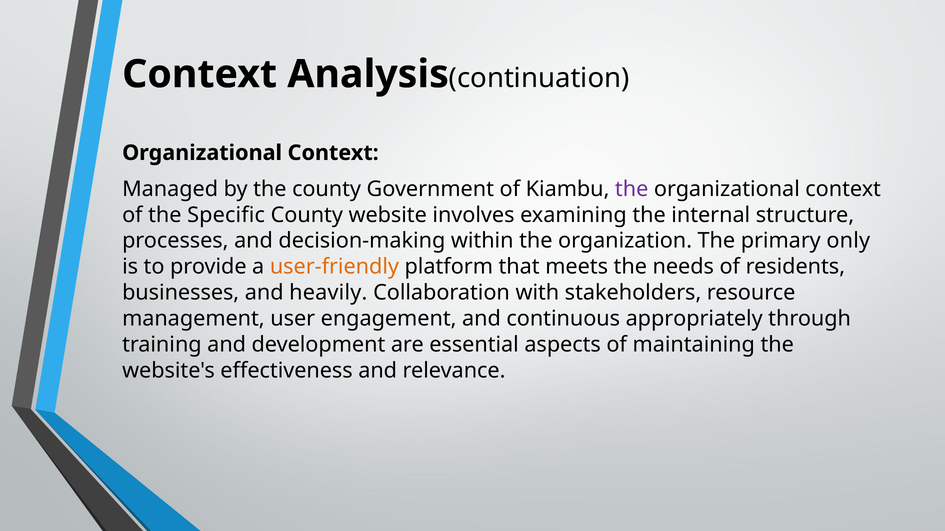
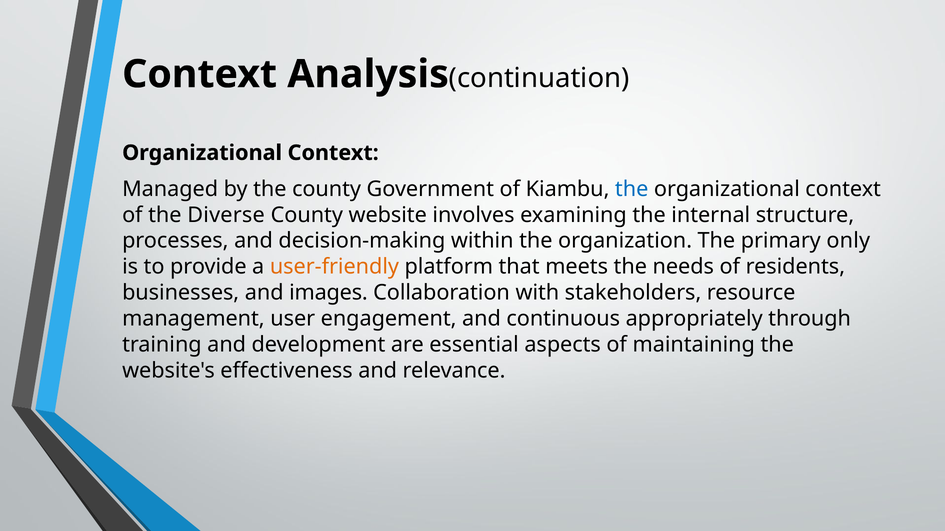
the colour: purple -> blue (632, 189)
Specific: Specific -> Diverse (226, 215)
heavily: heavily -> images (328, 293)
